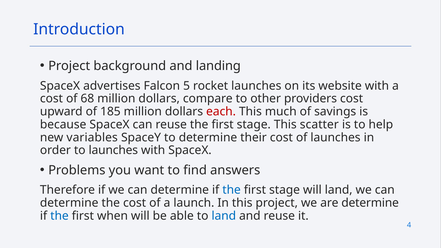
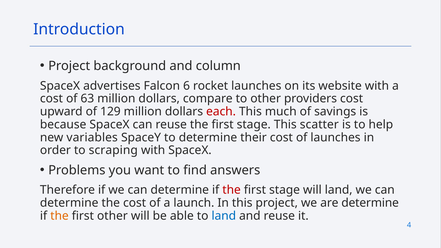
landing: landing -> column (218, 66)
5: 5 -> 6 (187, 86)
68: 68 -> 63 (87, 99)
185: 185 -> 129 (110, 112)
to launches: launches -> scraping (113, 150)
the colour: blue -> red (232, 190)
the colour: blue -> orange (59, 216)
first when: when -> other (112, 216)
